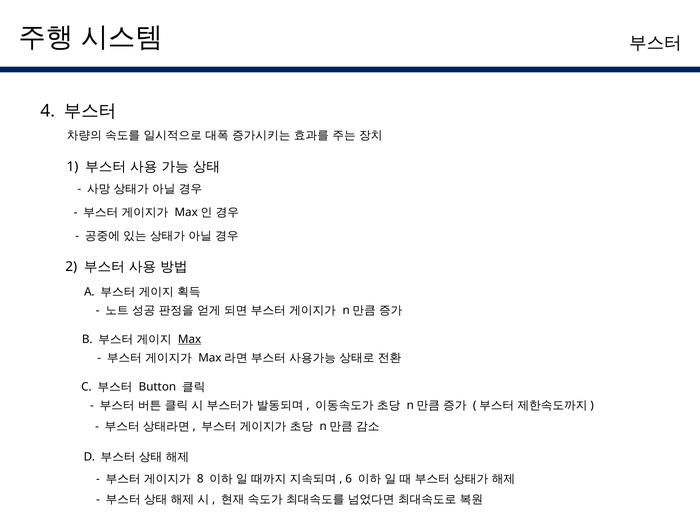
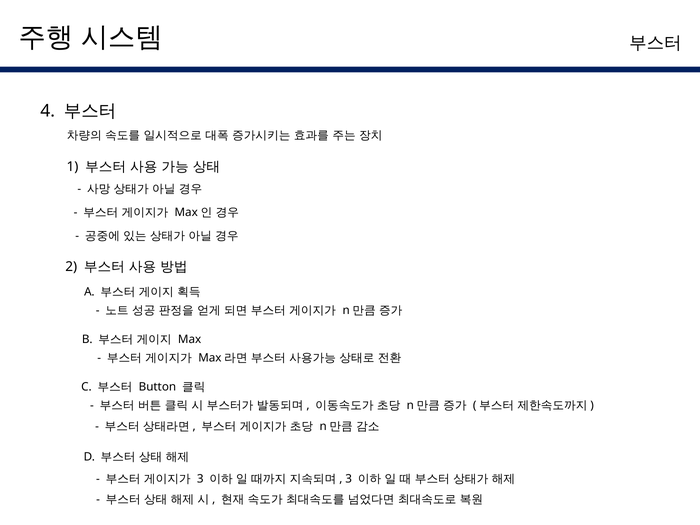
Max underline: present -> none (190, 339)
8: 8 -> 3 (200, 479)
6: 6 -> 3 (349, 479)
